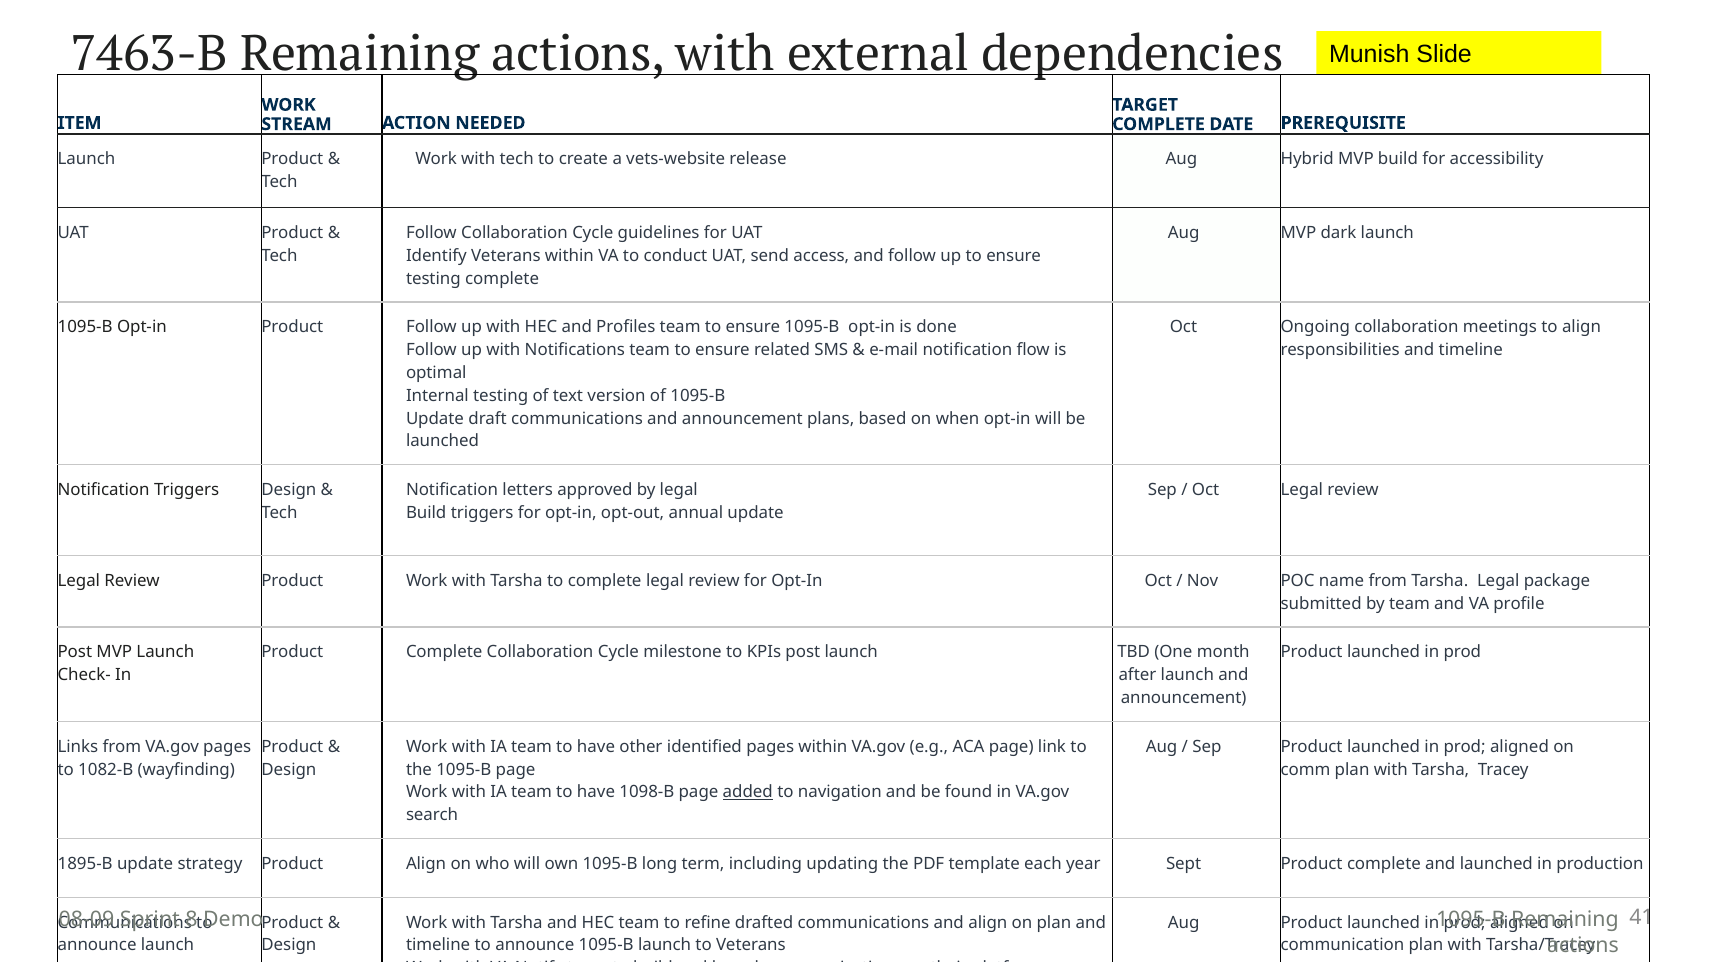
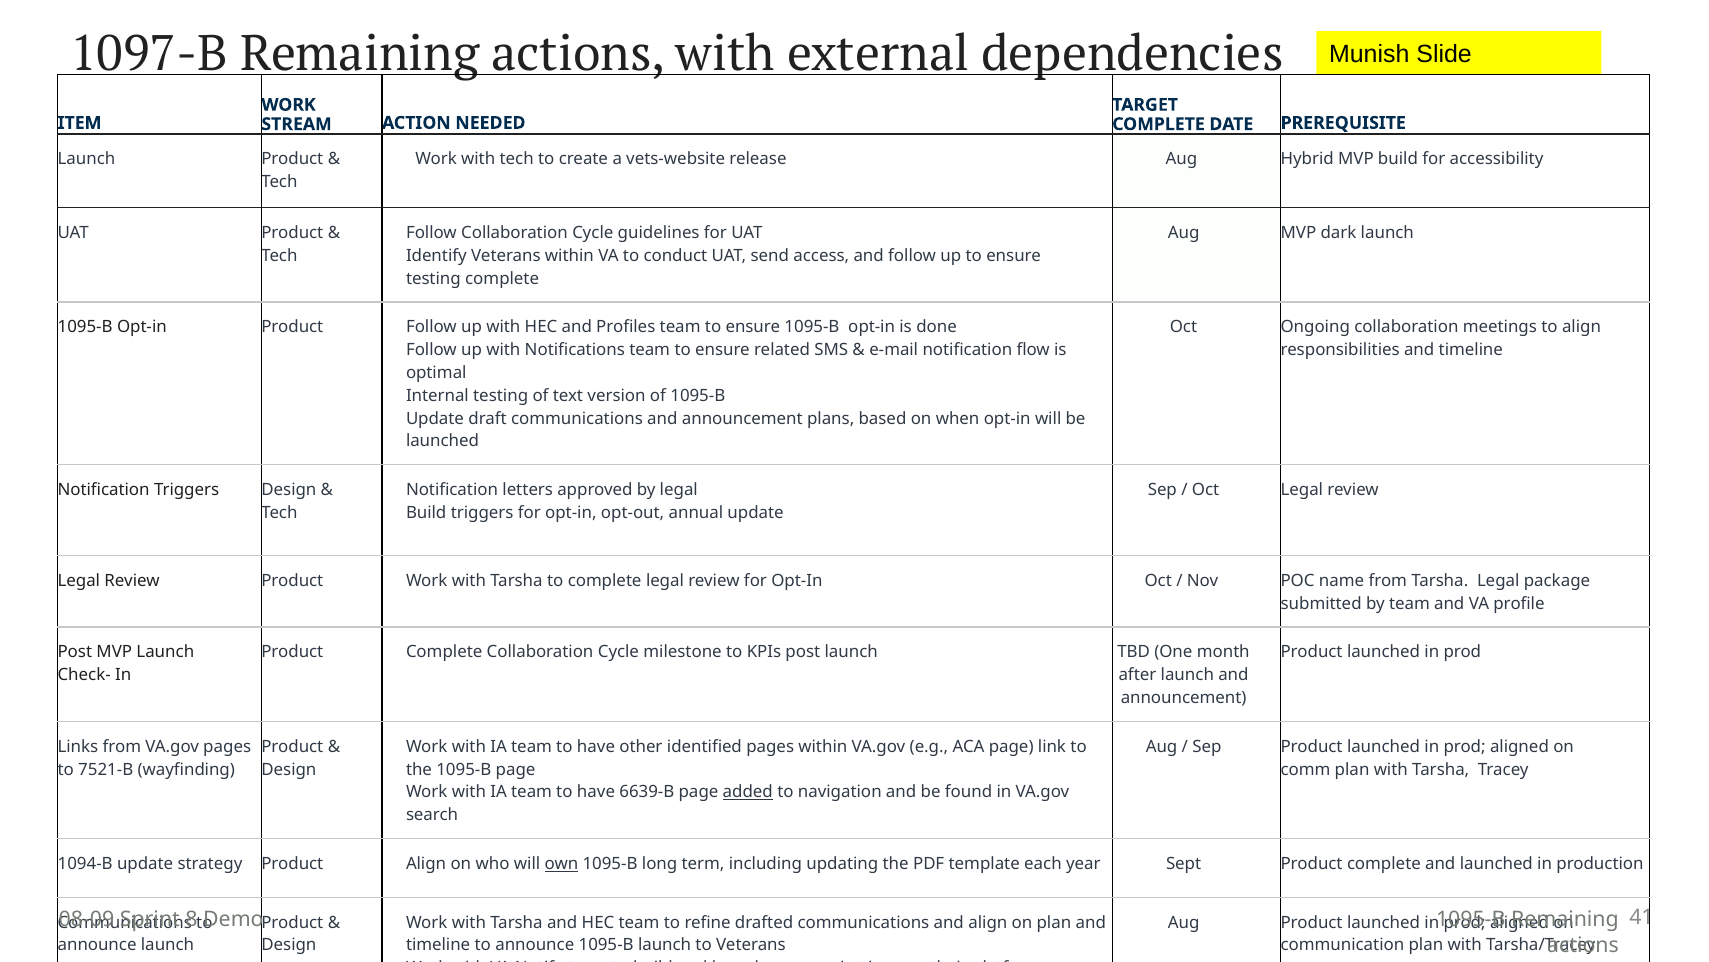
7463-B: 7463-B -> 1097-B (149, 54)
1082-B: 1082-B -> 7521-B (106, 769)
1098-B: 1098-B -> 6639-B (647, 792)
1895-B: 1895-B -> 1094-B (85, 863)
own underline: none -> present (561, 863)
